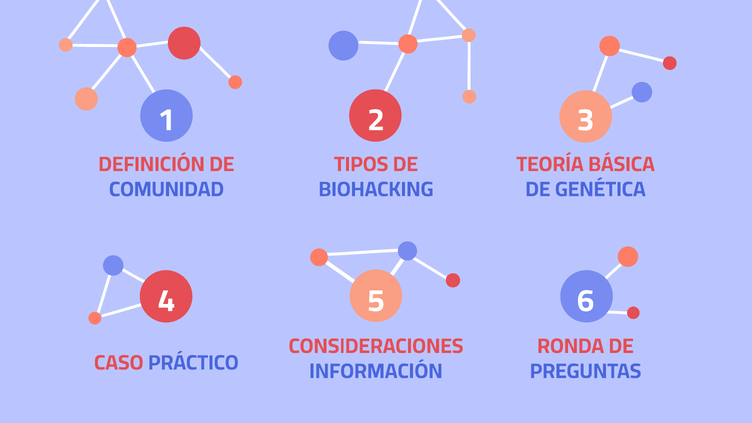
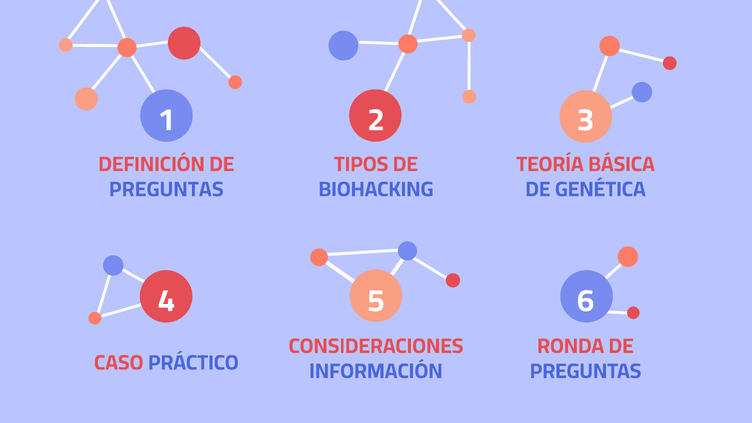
COMUNIDAD: COMUNIDAD -> PREGUNTAS (166, 189)
